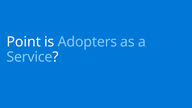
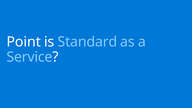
Adopters: Adopters -> Standard (87, 42)
